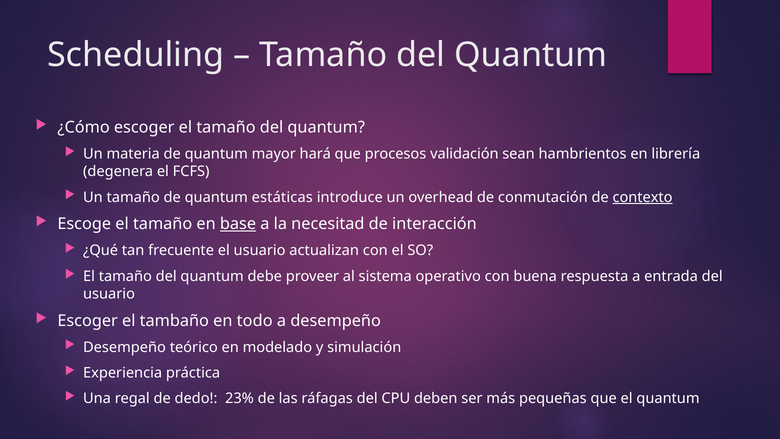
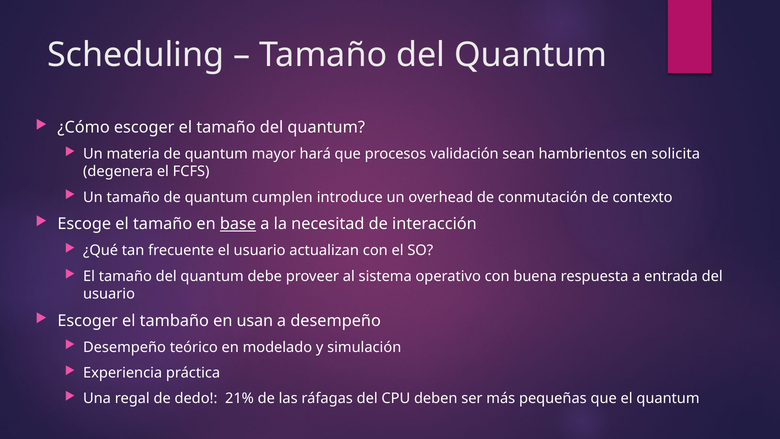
librería: librería -> solicita (676, 154)
estáticas: estáticas -> cumplen (282, 197)
contexto underline: present -> none (643, 197)
todo: todo -> usan (255, 320)
23%: 23% -> 21% (239, 398)
